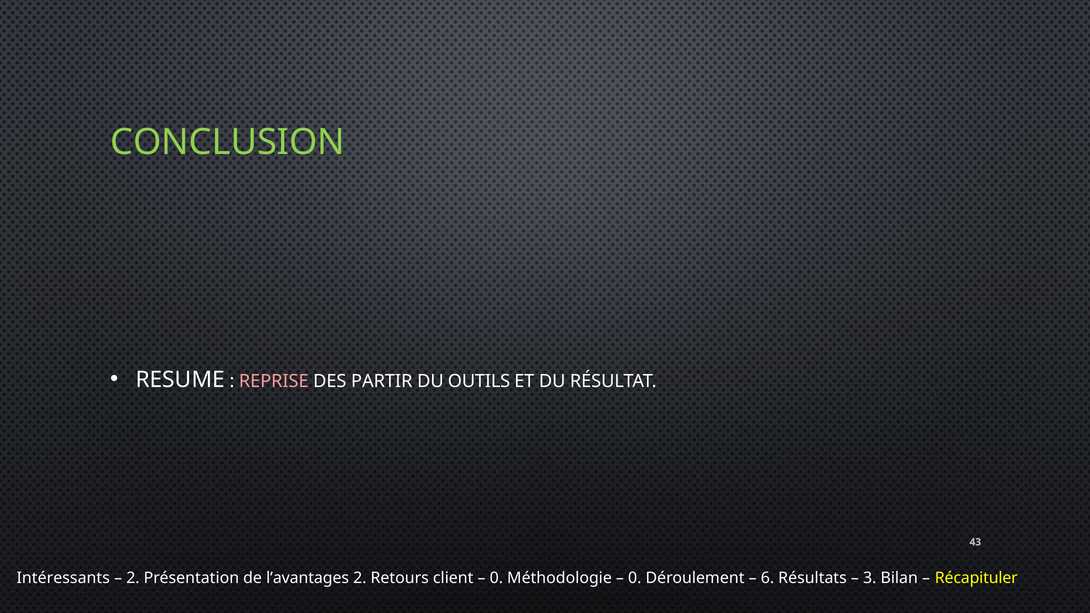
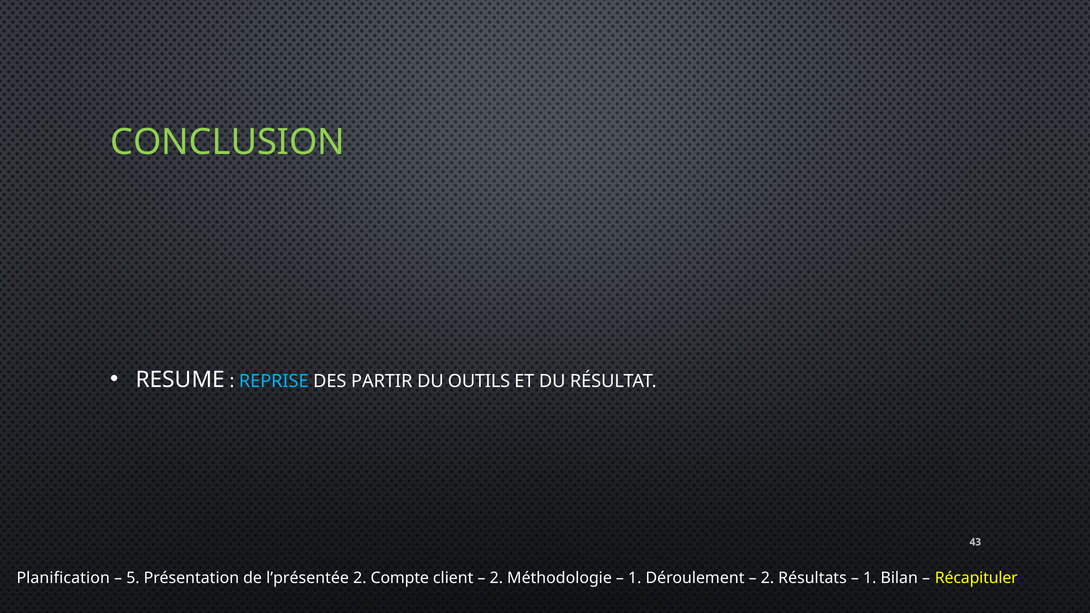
REPRISE colour: pink -> light blue (274, 381)
Intéressants: Intéressants -> Planification (63, 578)
2: 2 -> 5 (133, 578)
l’avantages: l’avantages -> l’présentée (308, 578)
Retours: Retours -> Compte (400, 578)
0: 0 -> 2 (496, 578)
0: 0 -> 1 (635, 578)
6: 6 -> 2 (767, 578)
3: 3 -> 1 (870, 578)
